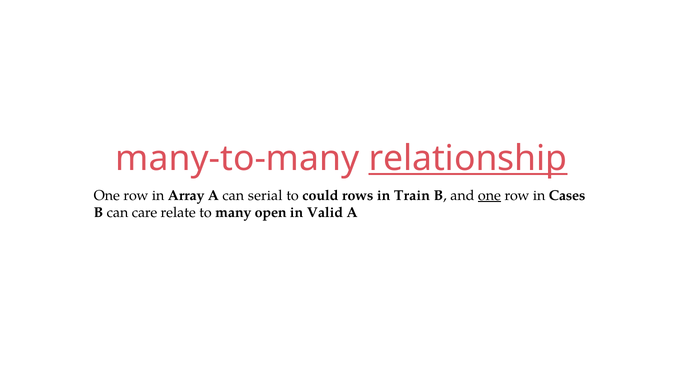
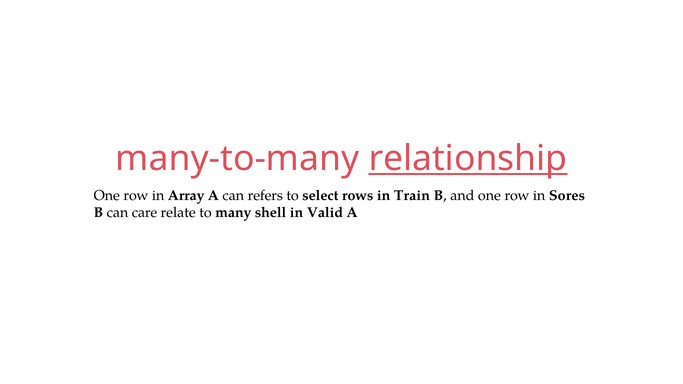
serial: serial -> refers (265, 196)
could: could -> select (320, 196)
one underline: present -> none (489, 196)
Cases: Cases -> Sores (567, 196)
open: open -> shell (271, 213)
